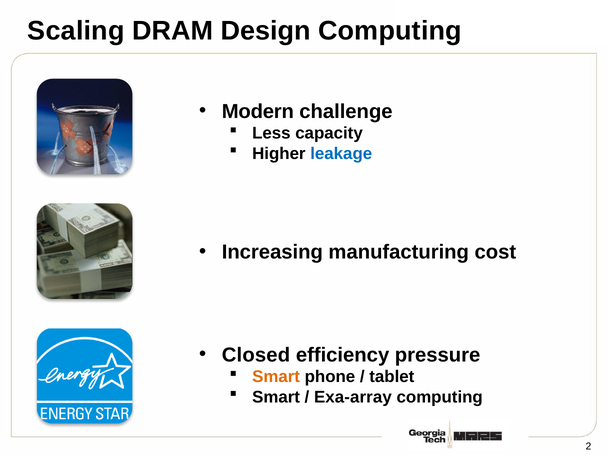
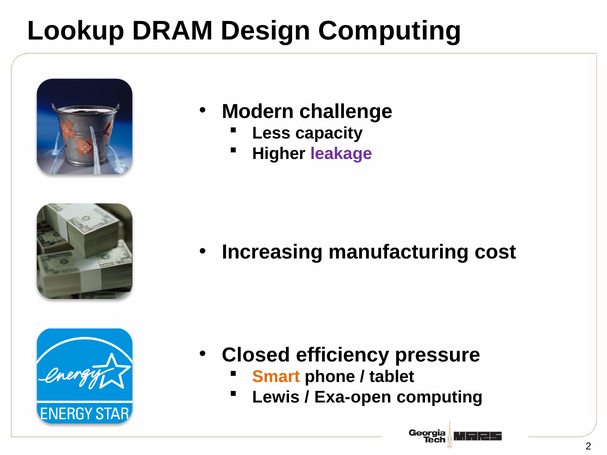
Scaling: Scaling -> Lookup (76, 31)
leakage colour: blue -> purple (341, 154)
Smart: Smart -> Lewis (276, 397)
Exa-array: Exa-array -> Exa-open (353, 397)
